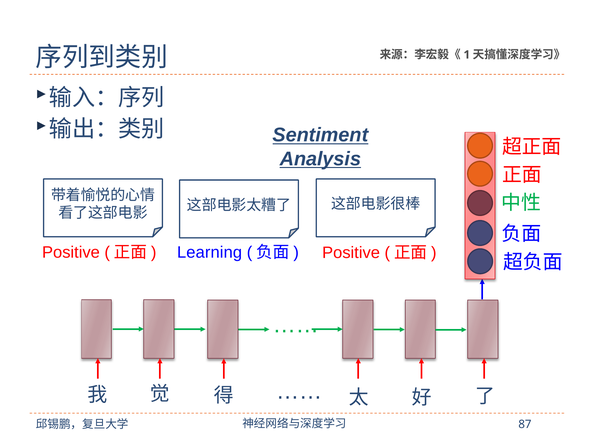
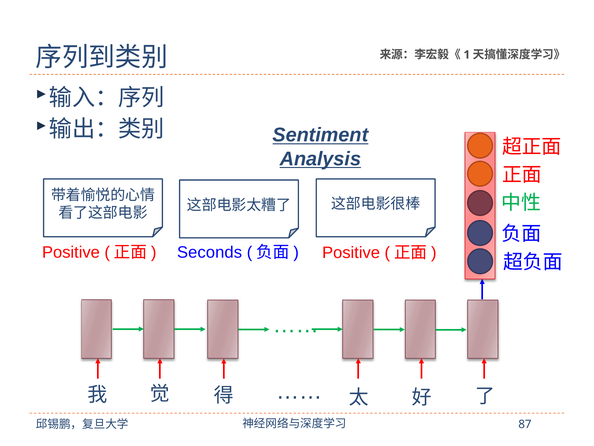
Learning: Learning -> Seconds (210, 252)
